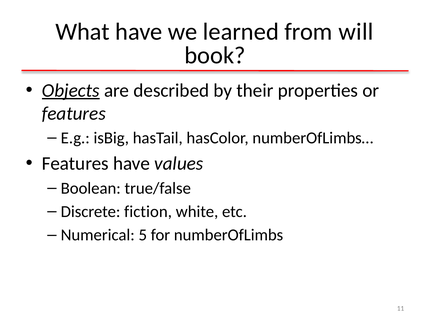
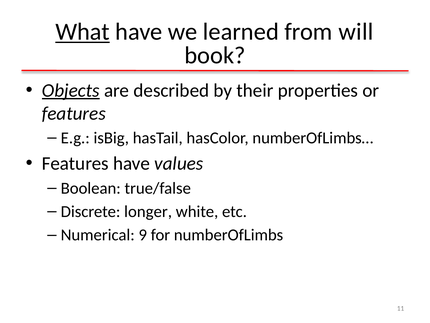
What underline: none -> present (83, 32)
fiction: fiction -> longer (148, 211)
5: 5 -> 9 (143, 235)
